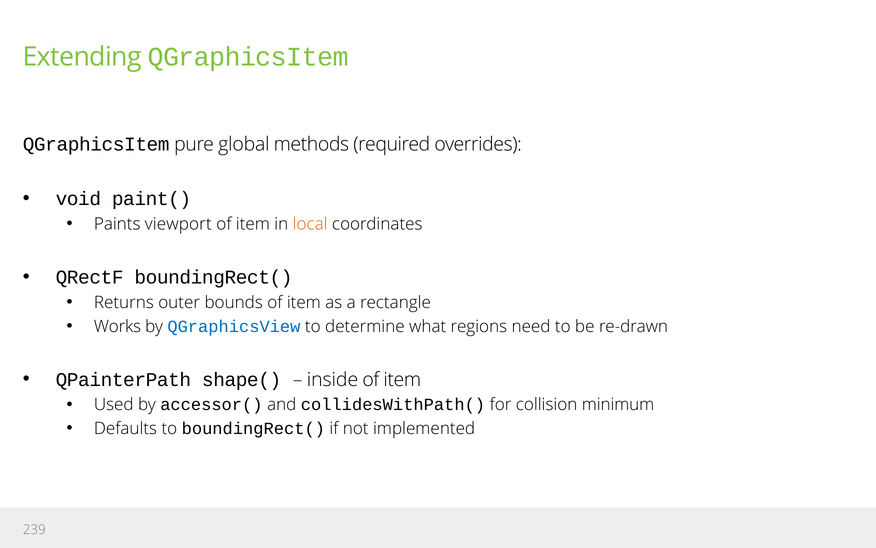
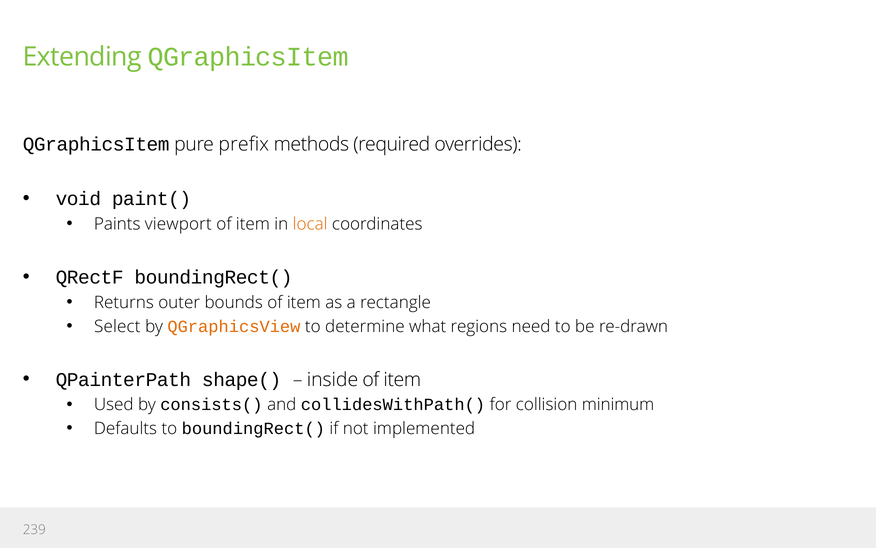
global: global -> prefix (244, 144)
Works: Works -> Select (117, 326)
QGraphicsView colour: blue -> orange (234, 326)
accessor(: accessor( -> consists( (211, 404)
